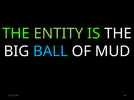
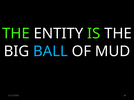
ENTITY colour: light green -> white (58, 34)
